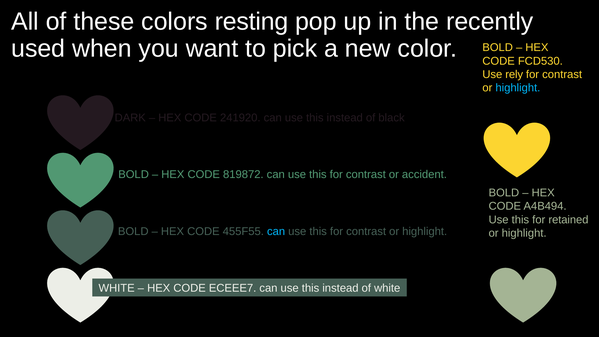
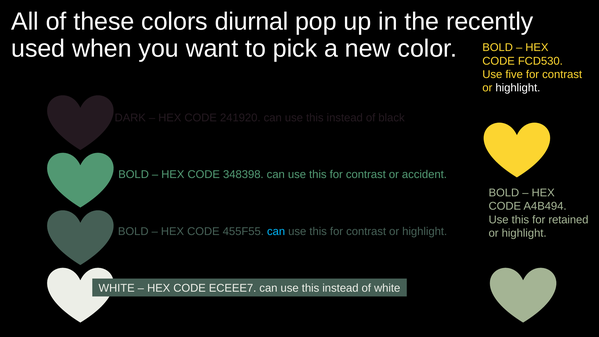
resting: resting -> diurnal (252, 21)
rely: rely -> five (514, 74)
highlight colour: light blue -> white (518, 88)
819872: 819872 -> 348398 (243, 174)
